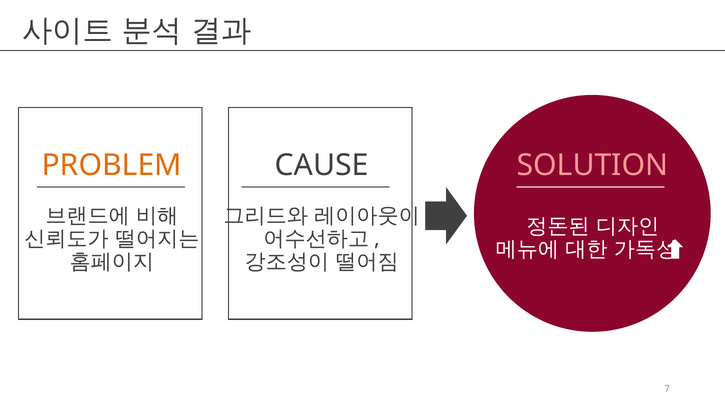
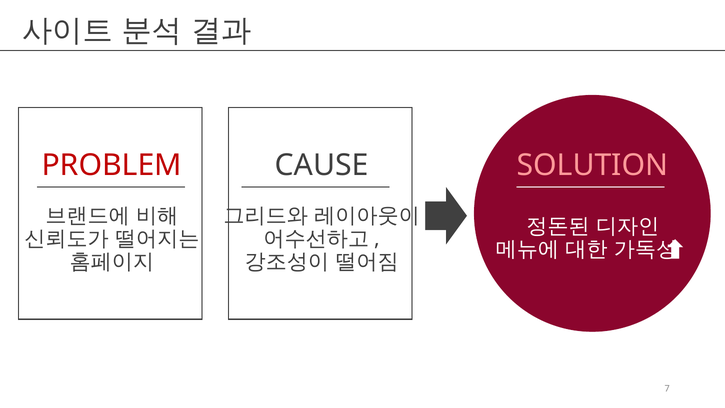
PROBLEM colour: orange -> red (112, 165)
